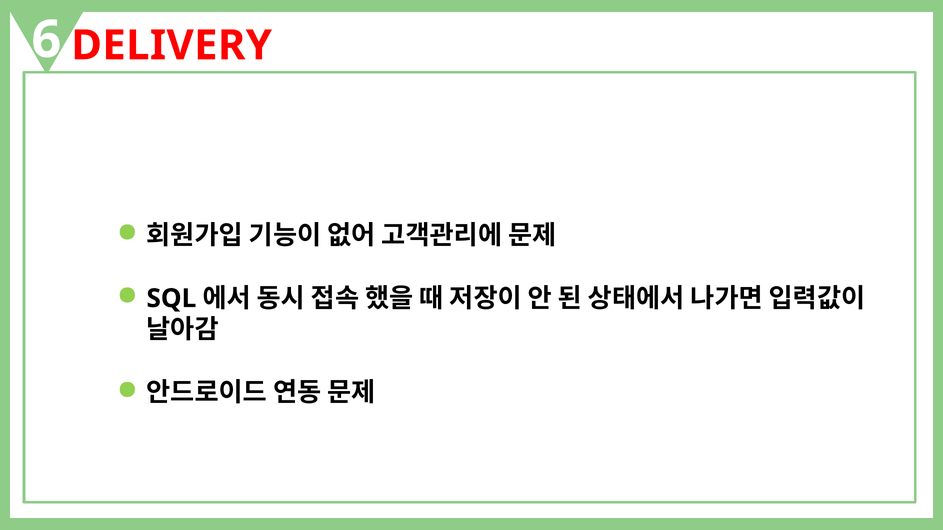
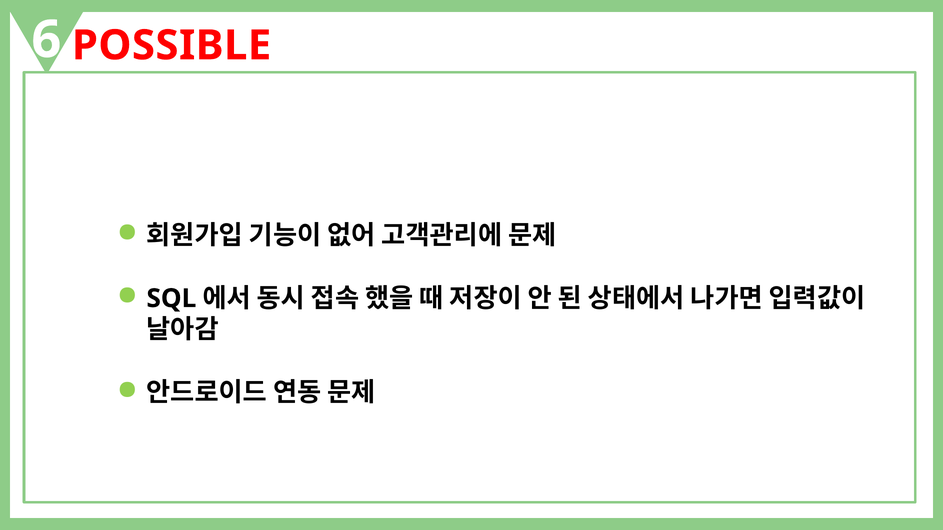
DELIVERY: DELIVERY -> POSSIBLE (172, 45)
